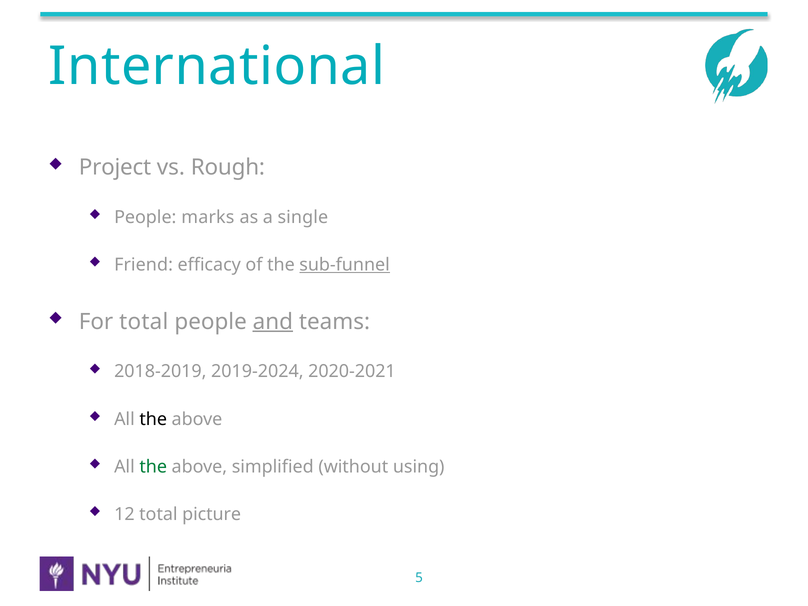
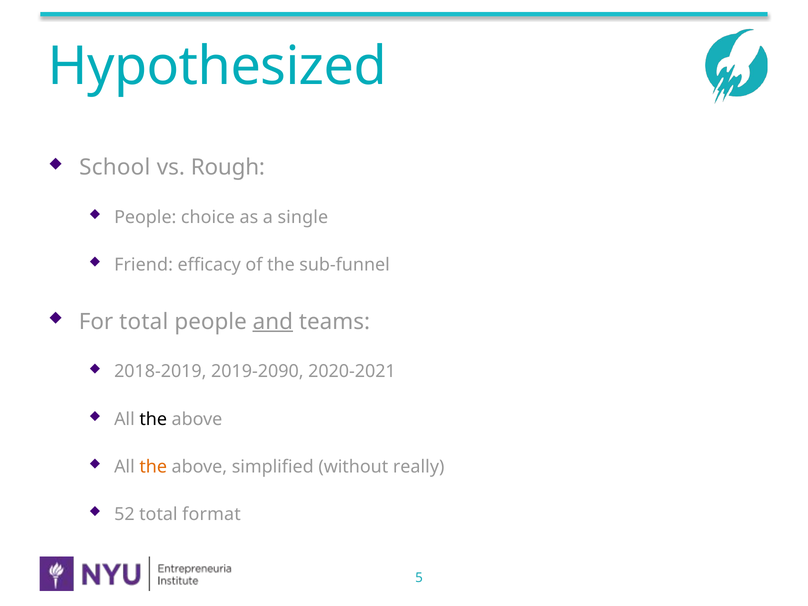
International: International -> Hypothesized (217, 67)
Project: Project -> School (115, 167)
marks: marks -> choice (208, 217)
sub-funnel underline: present -> none (345, 265)
2019-2024: 2019-2024 -> 2019-2090 (257, 372)
the colour: green -> orange (153, 467)
using: using -> really (419, 467)
12: 12 -> 52 (124, 514)
picture: picture -> format (211, 514)
